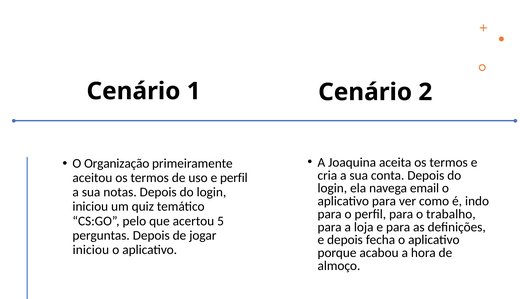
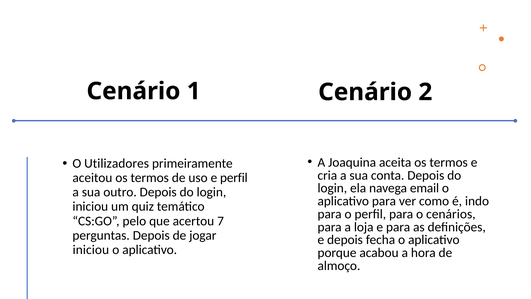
Organização: Organização -> Utilizadores (117, 163)
notas: notas -> outro (120, 192)
trabalho: trabalho -> cenários (451, 214)
5: 5 -> 7 (221, 221)
